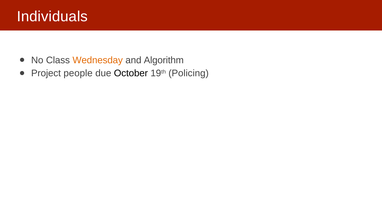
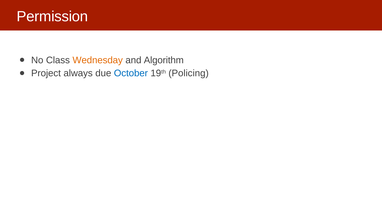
Individuals: Individuals -> Permission (52, 16)
people: people -> always (78, 73)
October colour: black -> blue (131, 73)
